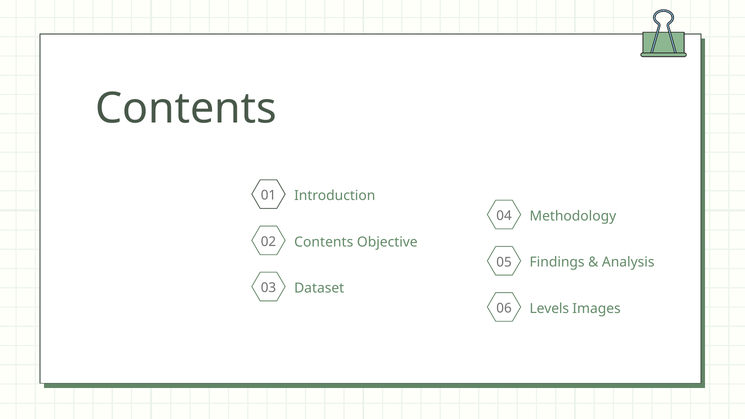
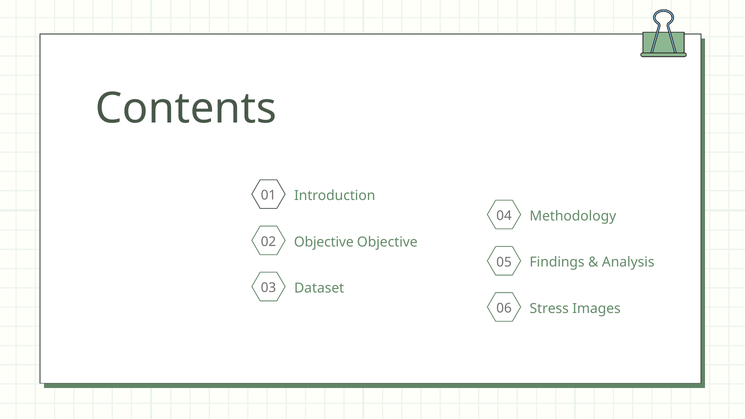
Contents: Contents -> Objective (324, 242)
Levels: Levels -> Stress (549, 309)
